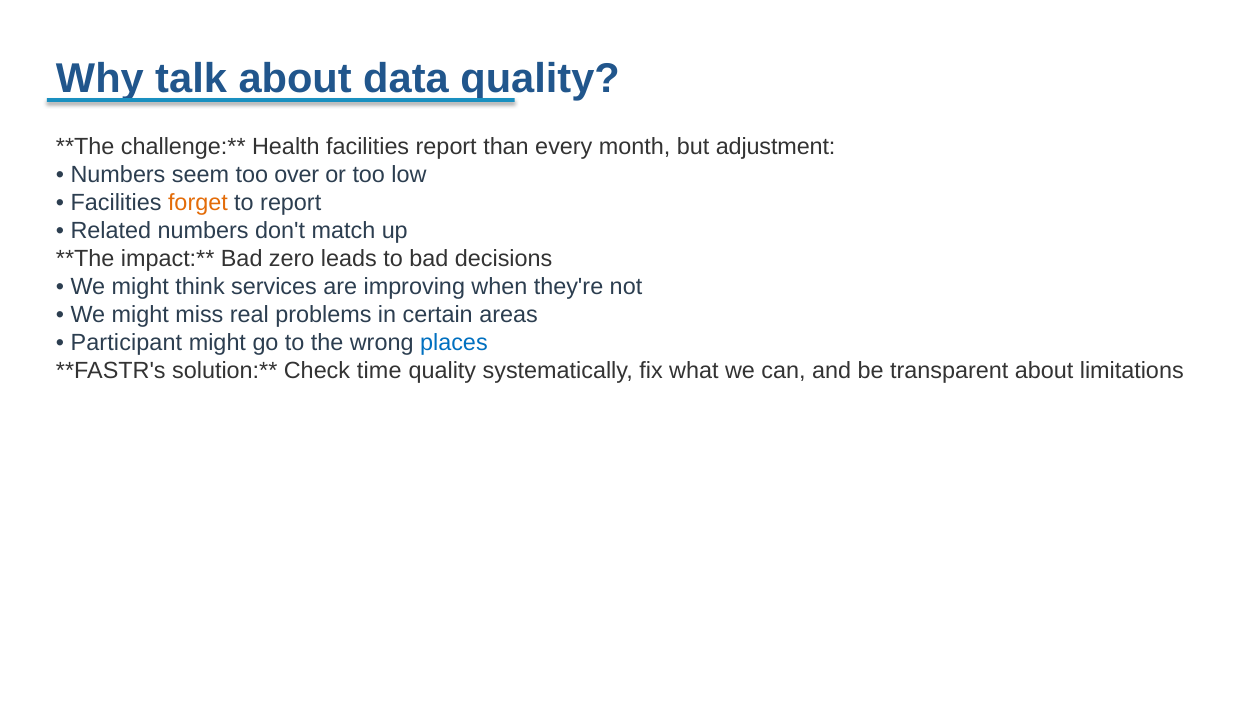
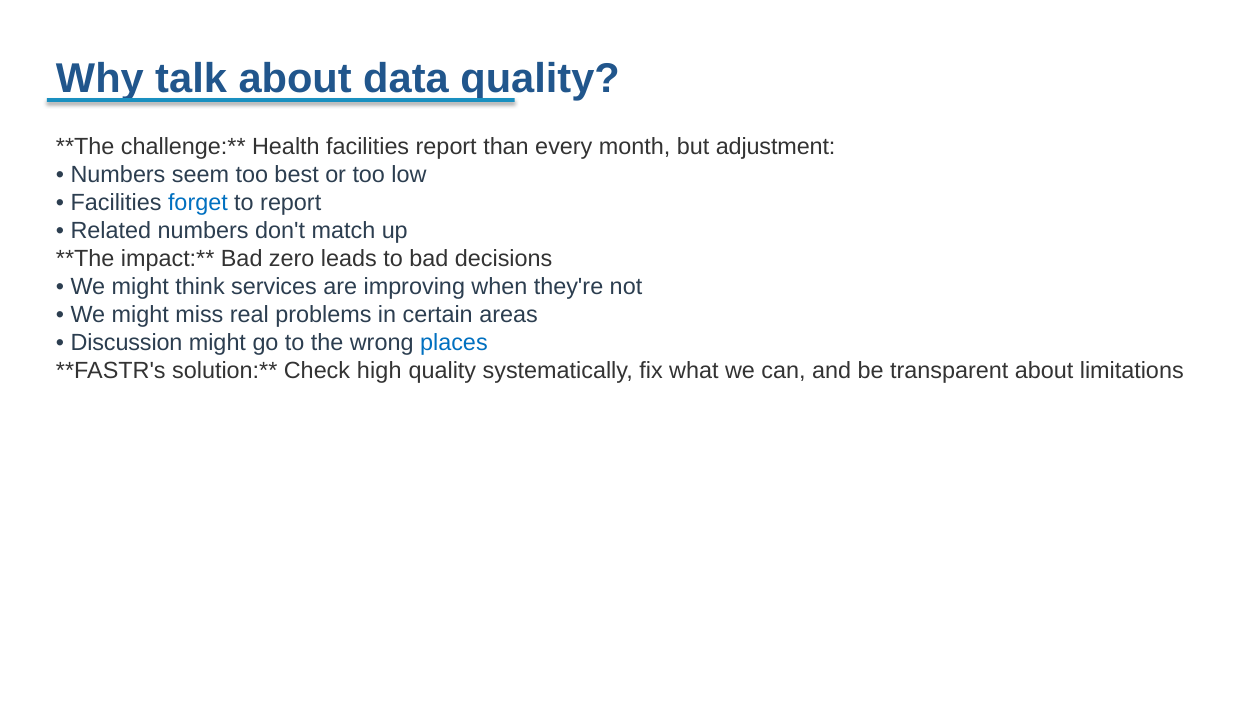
over: over -> best (297, 175)
forget colour: orange -> blue (198, 203)
Participant: Participant -> Discussion (127, 343)
time: time -> high (379, 371)
